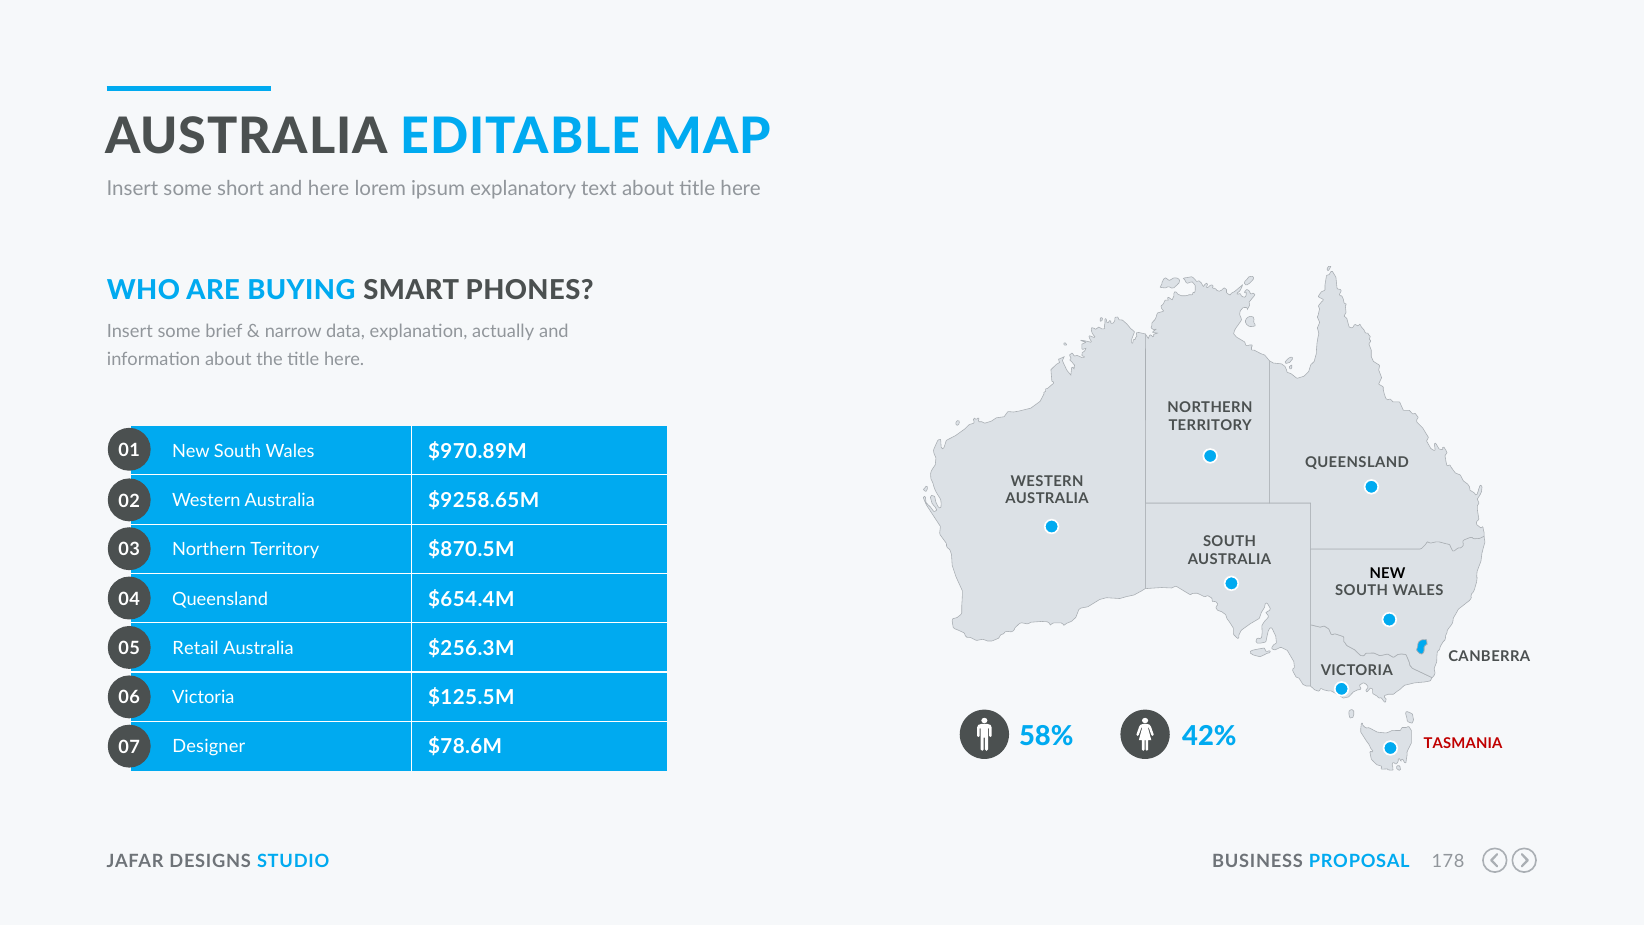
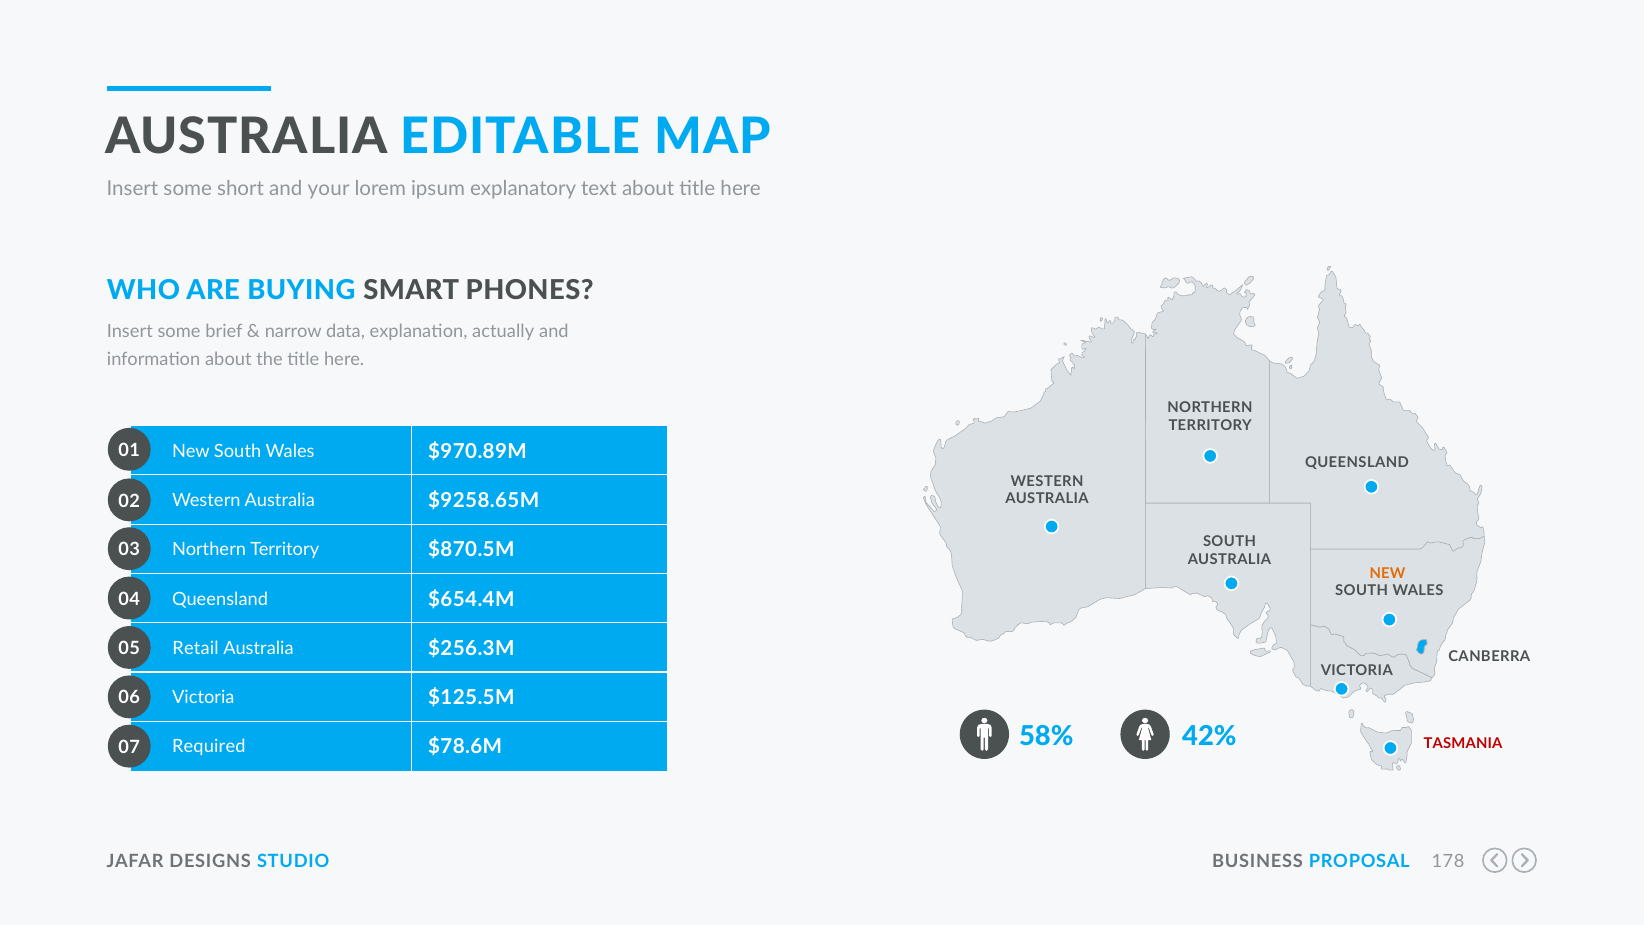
and here: here -> your (329, 189)
NEW colour: black -> orange (1387, 573)
Designer: Designer -> Required (209, 747)
